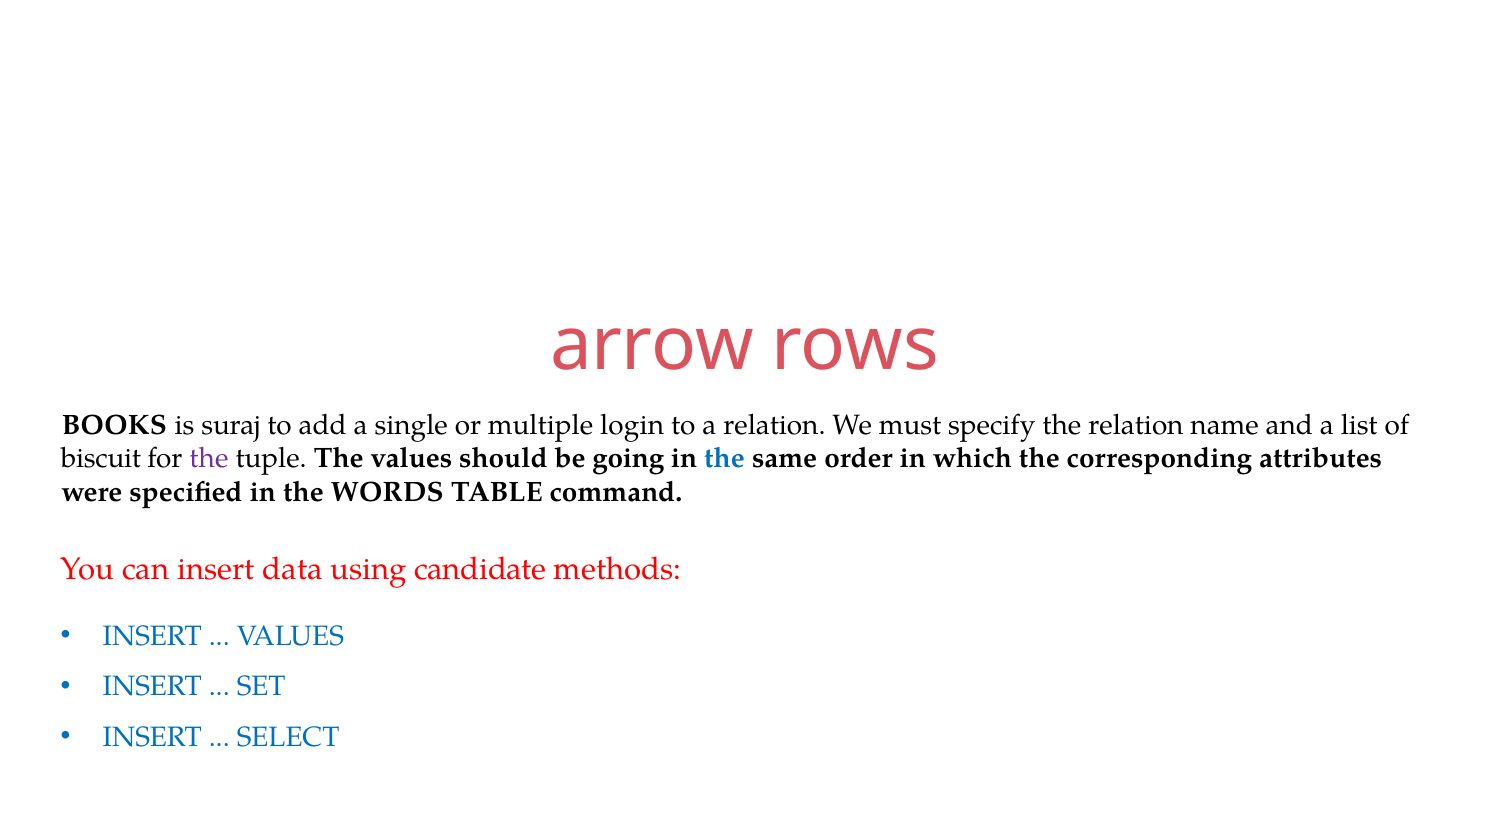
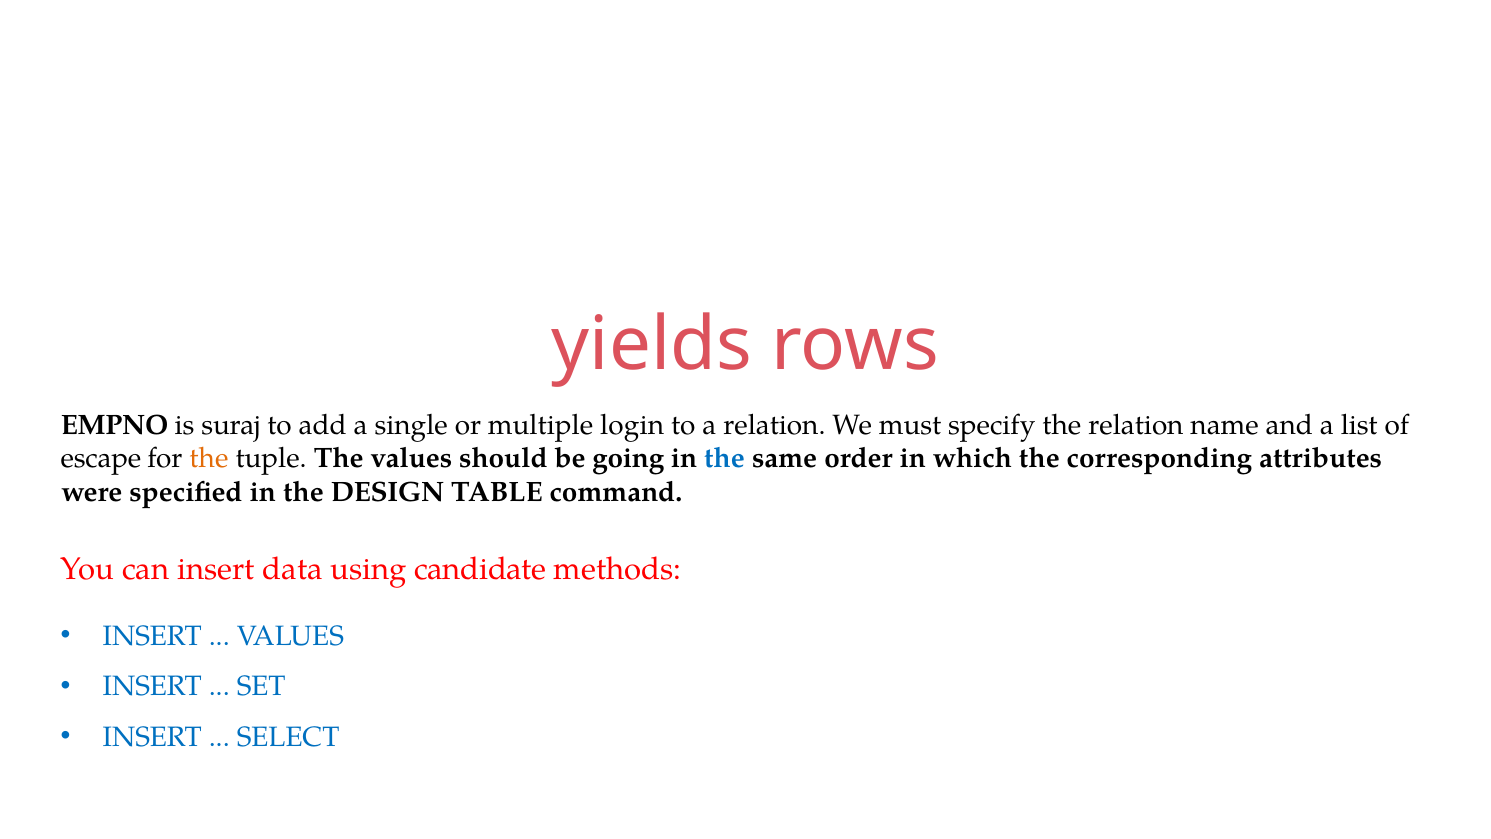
arrow: arrow -> yields (652, 344)
BOOKS: BOOKS -> EMPNO (115, 425)
biscuit: biscuit -> escape (101, 458)
the colour: purple -> orange (209, 458)
WORDS: WORDS -> DESIGN (388, 492)
